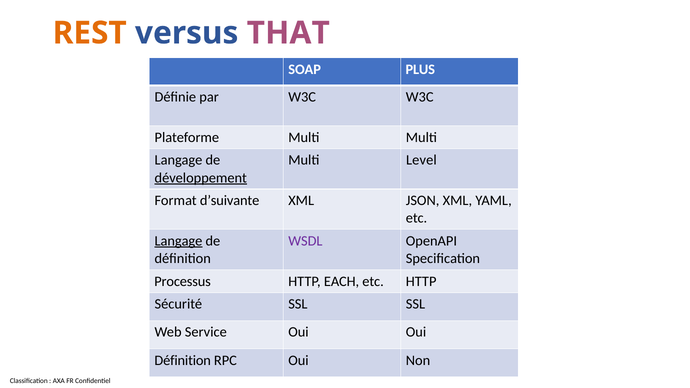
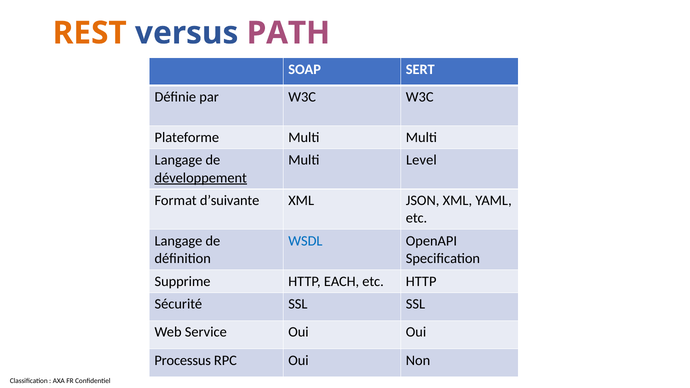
THAT: THAT -> PATH (288, 33)
PLUS: PLUS -> SERT (420, 69)
Langage underline: present -> none (178, 241)
WSDL colour: purple -> blue (305, 241)
Processus: Processus -> Supprime (183, 281)
Définition: Définition -> Processus (183, 360)
